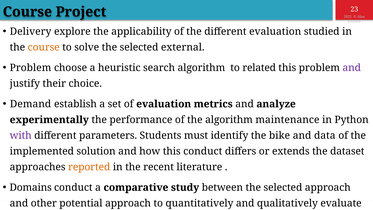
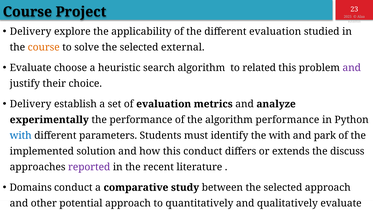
Problem: Problem -> Evaluate (31, 68)
Demand: Demand -> Delivery (31, 104)
algorithm maintenance: maintenance -> performance (287, 120)
with colour: purple -> blue (21, 135)
the bike: bike -> with (280, 135)
and data: data -> park (325, 135)
the dataset: dataset -> discuss (347, 151)
reported colour: orange -> purple (89, 167)
